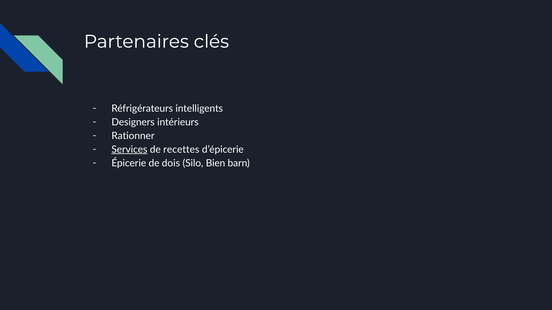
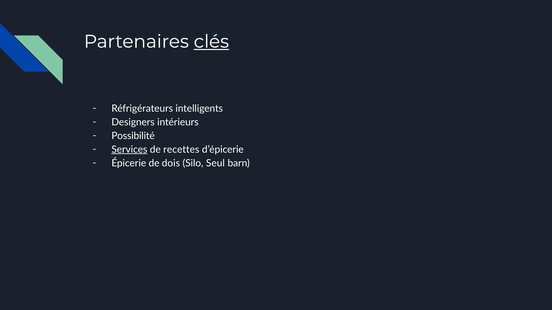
clés underline: none -> present (211, 42)
Rationner: Rationner -> Possibilité (133, 136)
Bien: Bien -> Seul (215, 163)
